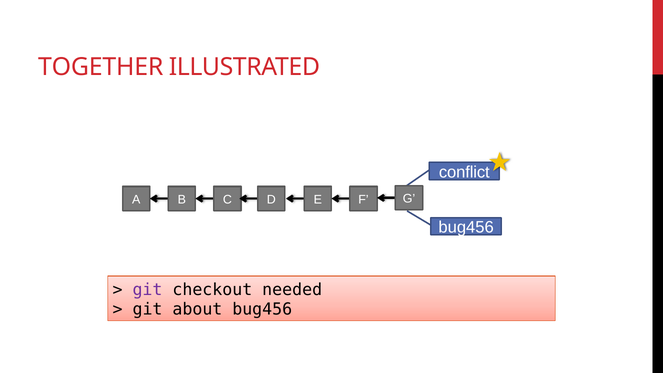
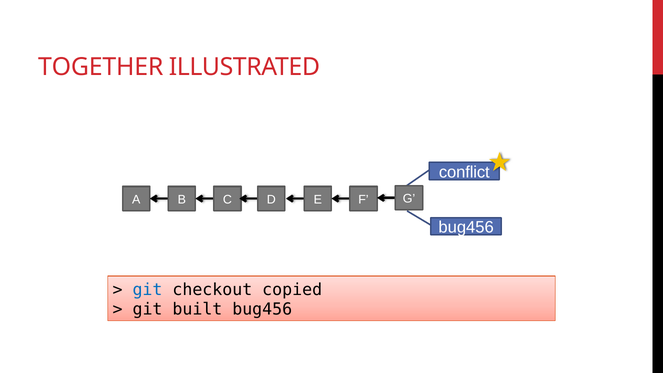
git colour: purple -> blue (147, 290)
needed: needed -> copied (292, 290)
about: about -> built (197, 309)
